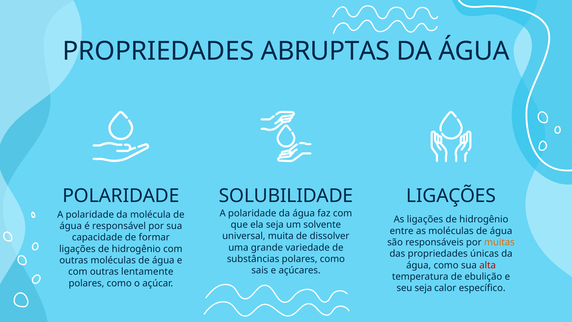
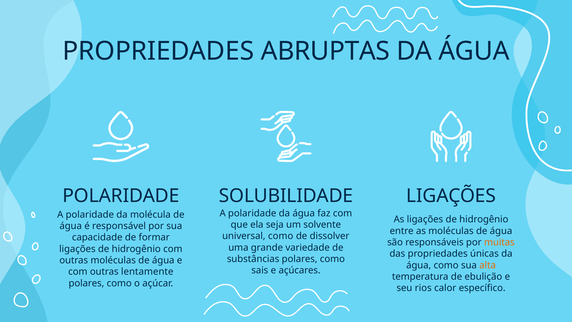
universal muita: muita -> como (281, 236)
alta colour: red -> orange (488, 265)
seu seja: seja -> rios (423, 288)
